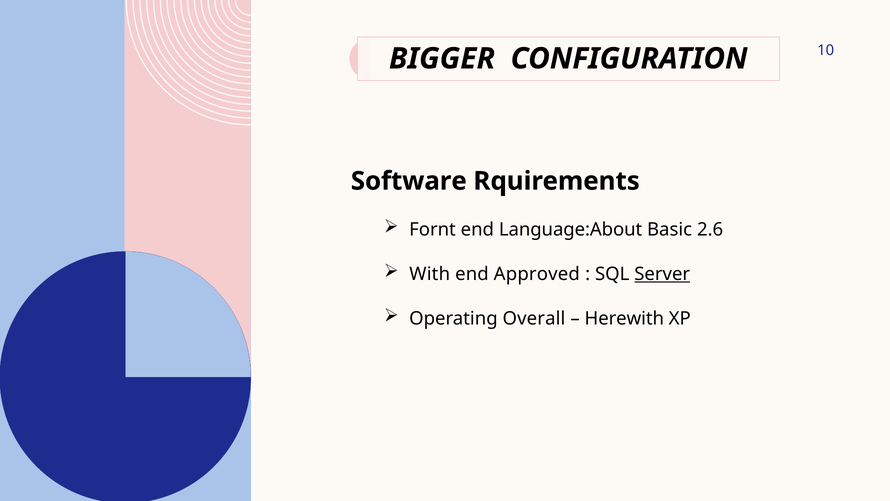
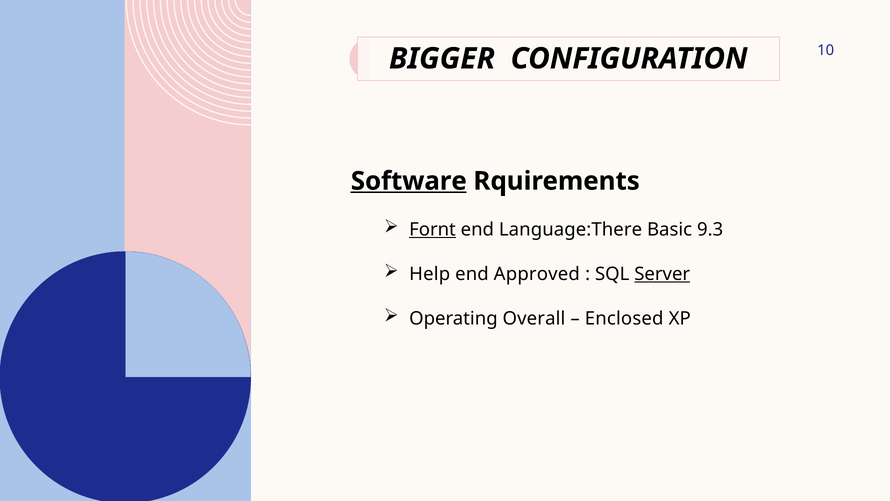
Software underline: none -> present (409, 181)
Fornt underline: none -> present (432, 229)
Language:About: Language:About -> Language:There (571, 229)
2.6: 2.6 -> 9.3 (710, 229)
With: With -> Help (430, 274)
Herewith: Herewith -> Enclosed (624, 318)
